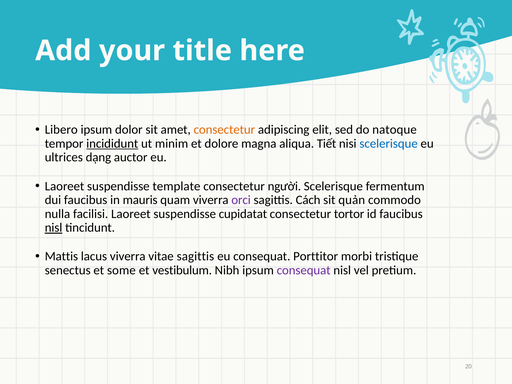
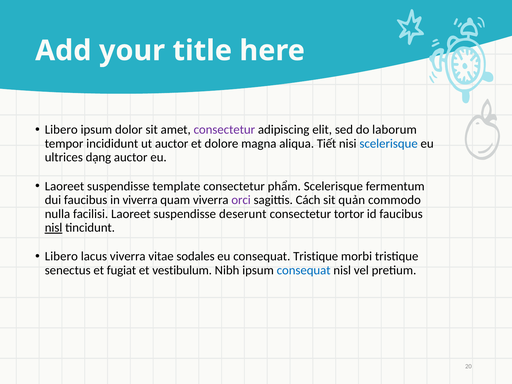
consectetur colour: orange -> purple (224, 130)
natoque: natoque -> laborum (395, 130)
incididunt underline: present -> none (112, 144)
ut minim: minim -> auctor (172, 144)
người: người -> phẩm (284, 186)
in mauris: mauris -> viverra (140, 200)
cupidatat: cupidatat -> deserunt (243, 214)
Mattis: Mattis -> Libero (61, 256)
vitae sagittis: sagittis -> sodales (196, 256)
consequat Porttitor: Porttitor -> Tristique (316, 256)
some: some -> fugiat (122, 270)
consequat colour: purple -> blue (304, 270)
